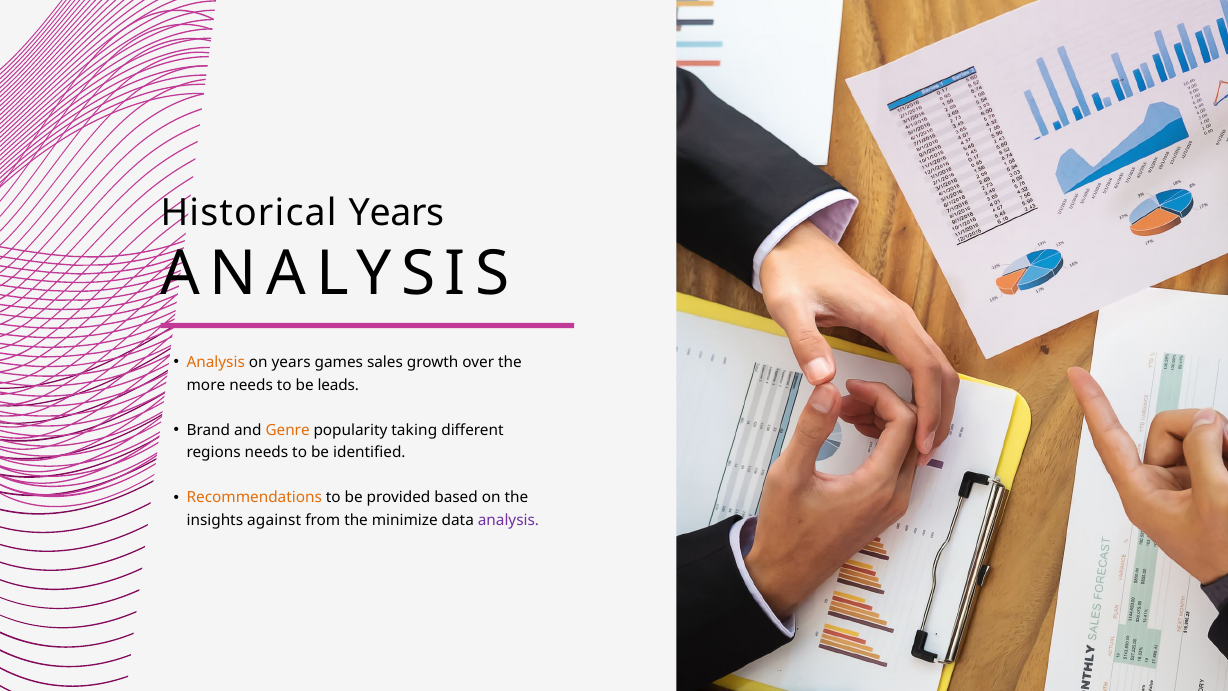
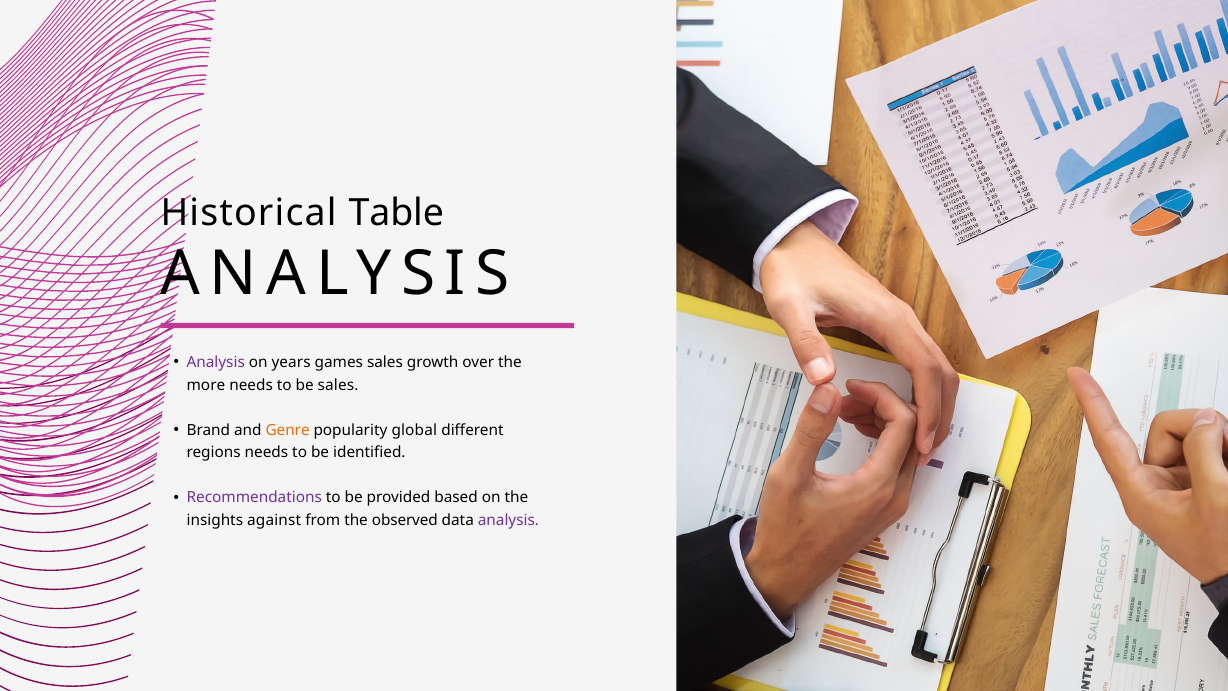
Historical Years: Years -> Table (396, 213)
Analysis colour: orange -> purple (216, 362)
be leads: leads -> sales (338, 385)
taking: taking -> global (414, 430)
Recommendations colour: orange -> purple (254, 498)
minimize: minimize -> observed (405, 520)
